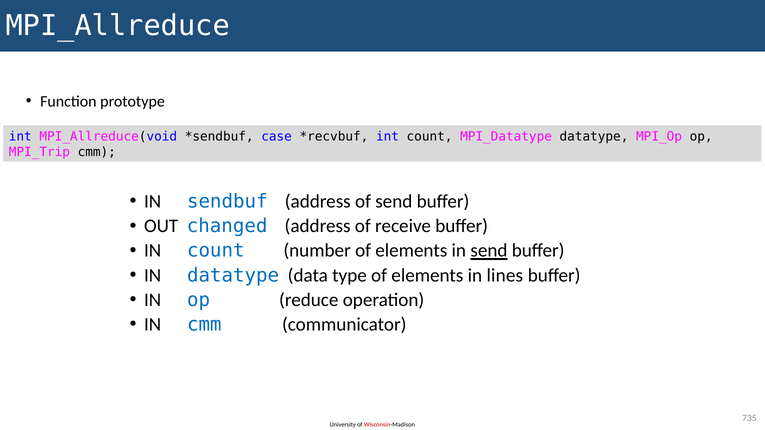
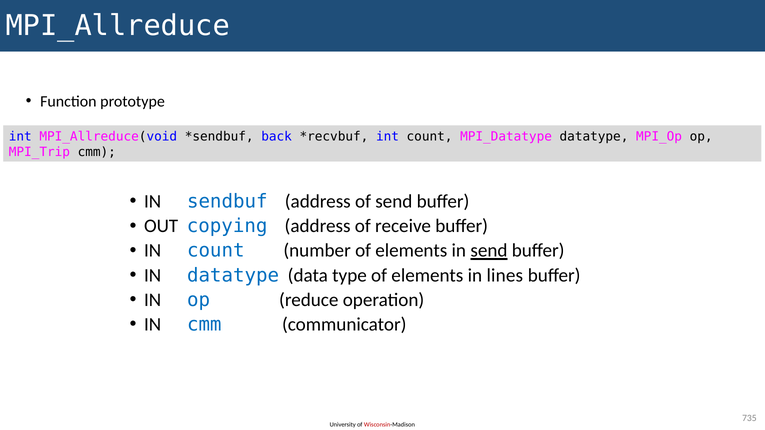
case: case -> back (277, 137)
changed: changed -> copying (227, 226)
